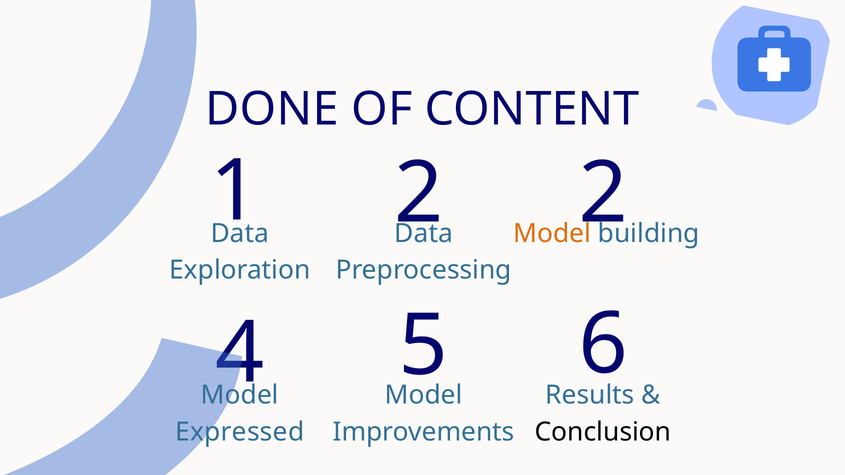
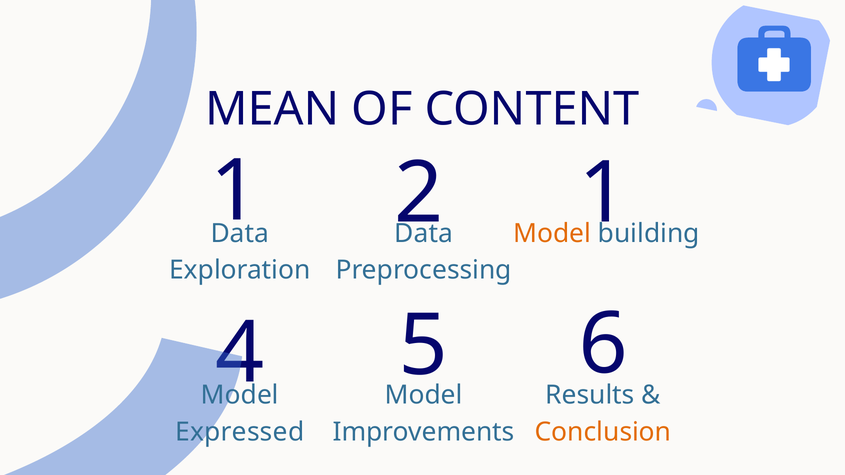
DONE: DONE -> MEAN (272, 109)
2: 2 -> 1 (603, 194)
Conclusion colour: black -> orange (603, 432)
